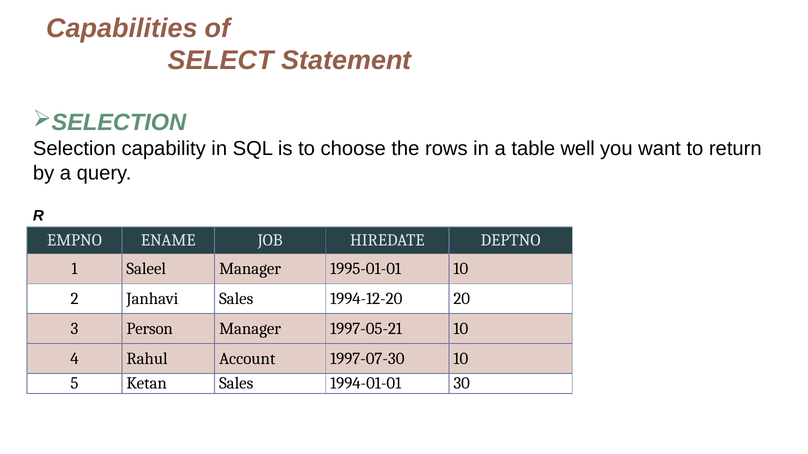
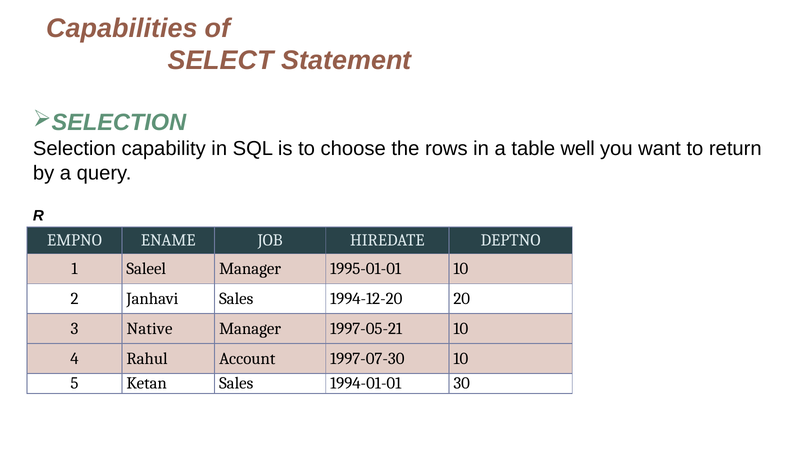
Person: Person -> Native (149, 329)
